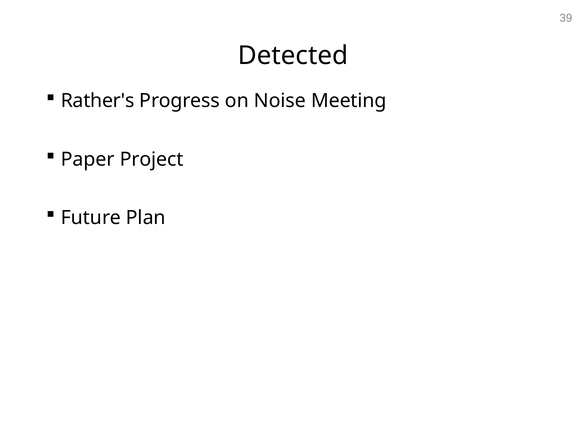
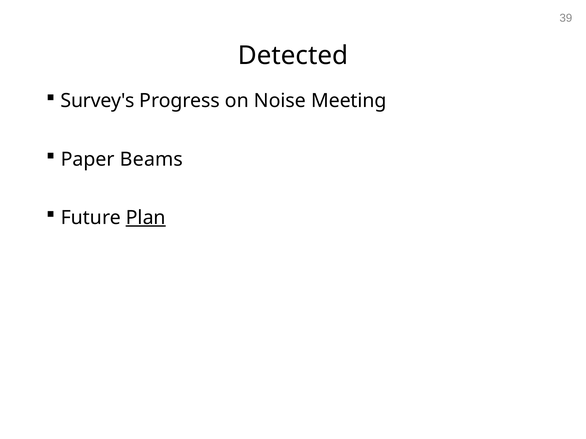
Rather's: Rather's -> Survey's (98, 101)
Project: Project -> Beams (151, 159)
Plan underline: none -> present (146, 218)
